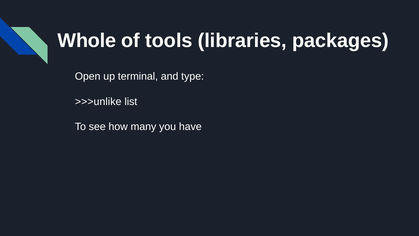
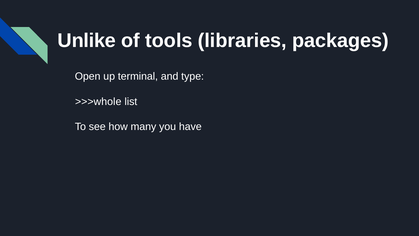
Whole: Whole -> Unlike (87, 41)
>>>unlike: >>>unlike -> >>>whole (98, 101)
